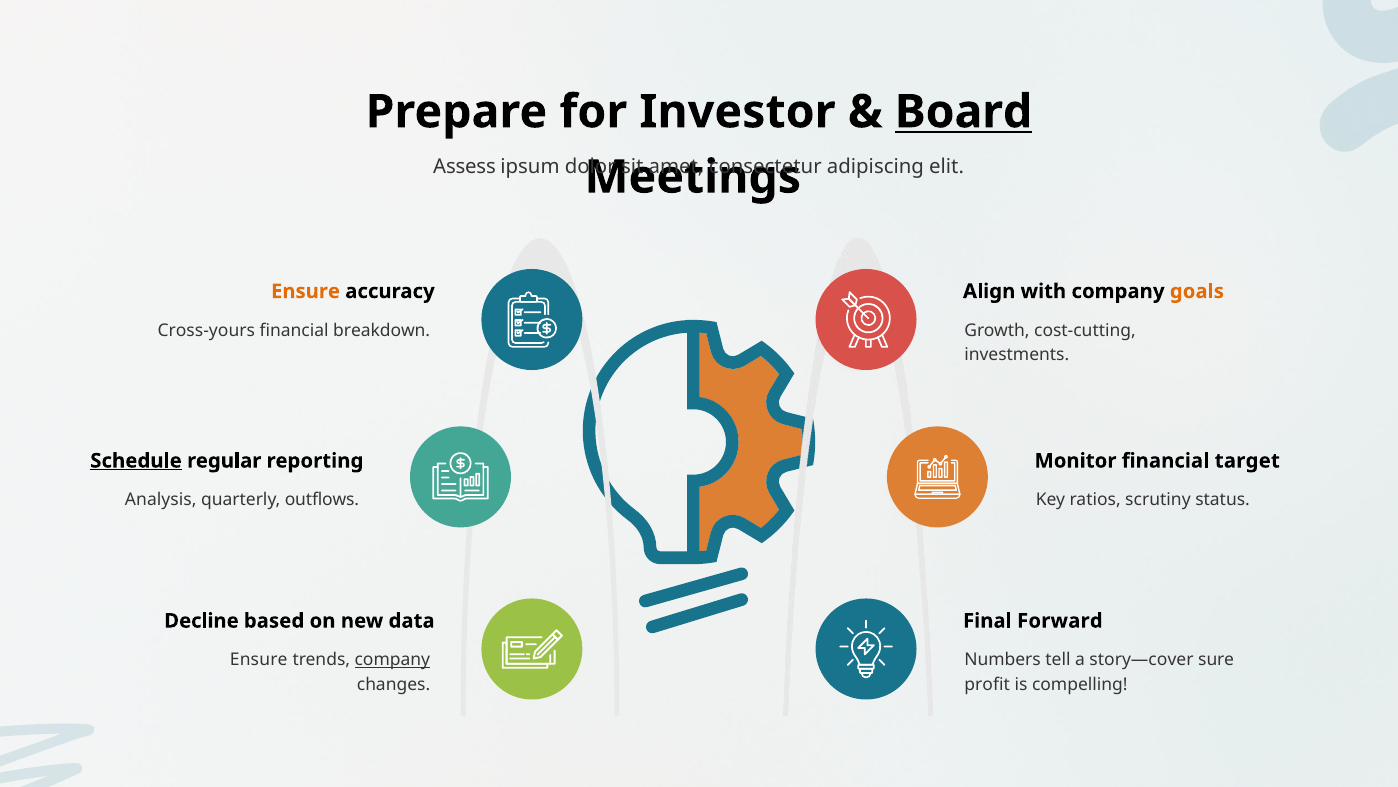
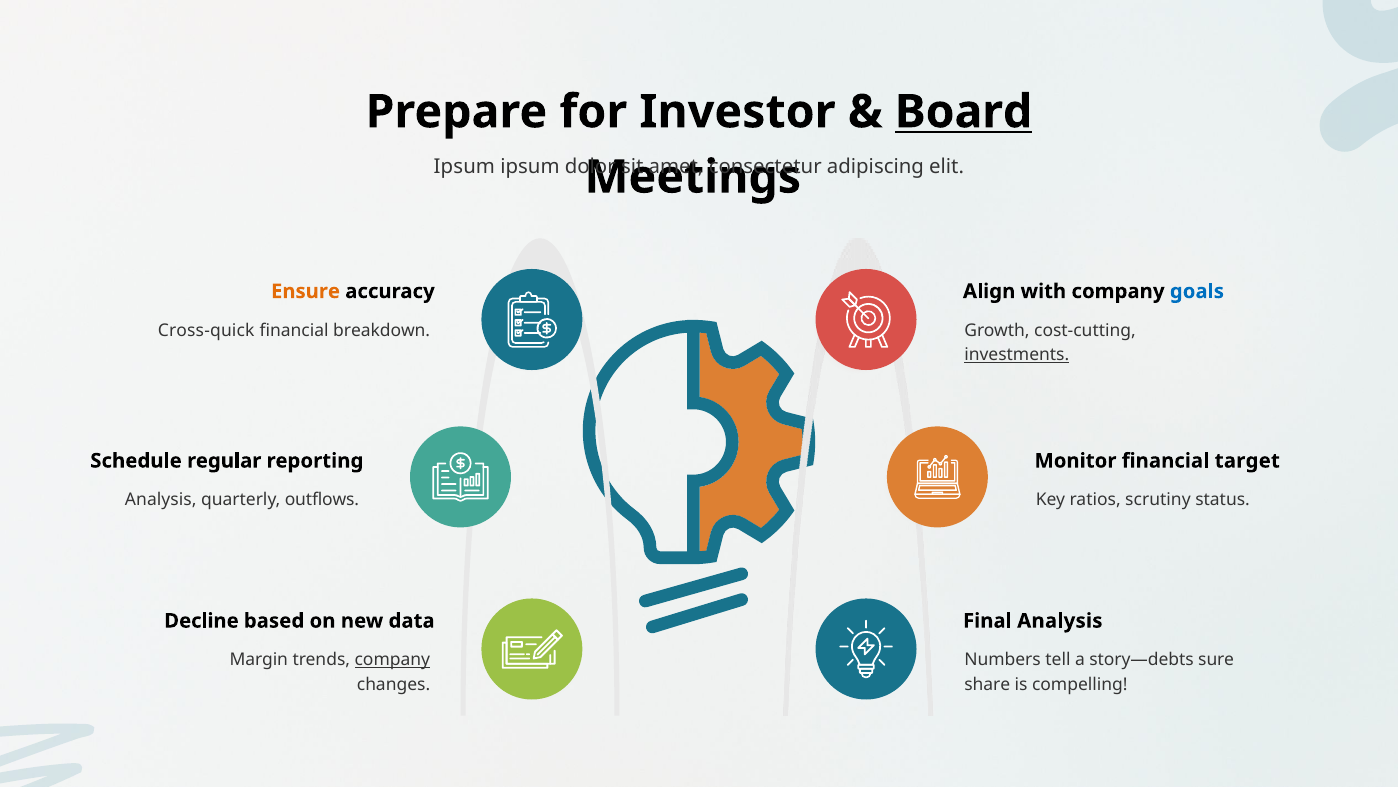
Assess: Assess -> Ipsum (464, 167)
goals colour: orange -> blue (1197, 291)
Cross-yours: Cross-yours -> Cross-quick (206, 330)
investments underline: none -> present (1017, 355)
Schedule underline: present -> none (136, 460)
Final Forward: Forward -> Analysis (1060, 620)
Ensure: Ensure -> Margin (259, 659)
story—cover: story—cover -> story—debts (1142, 659)
profit: profit -> share (987, 684)
